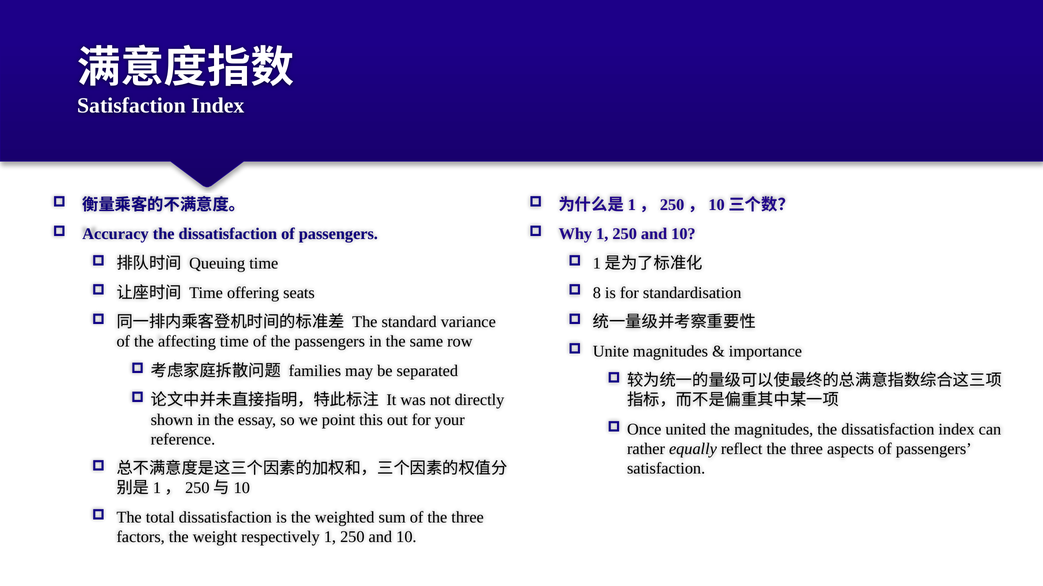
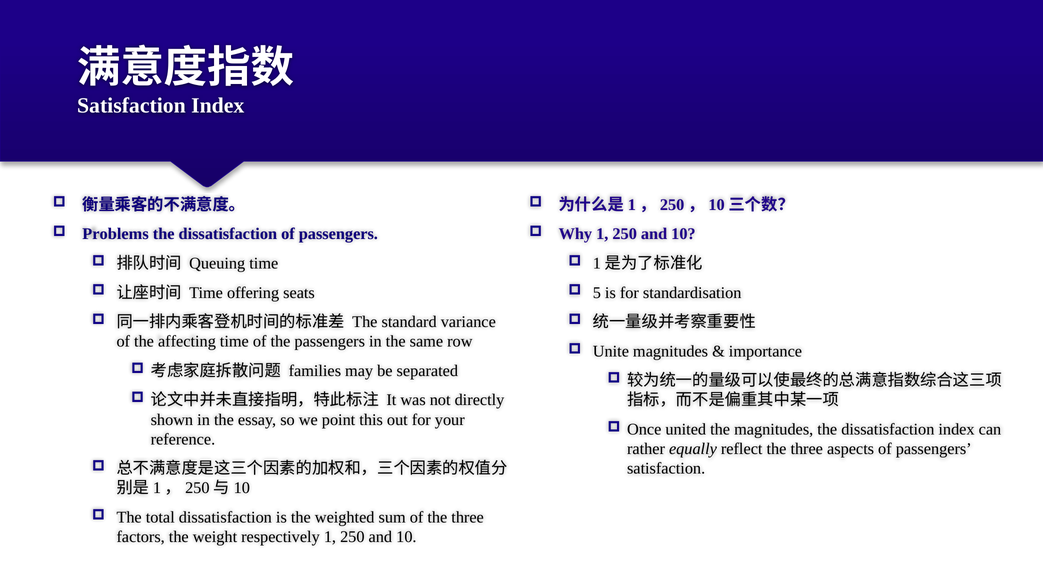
Accuracy: Accuracy -> Problems (116, 234)
8: 8 -> 5 (597, 293)
